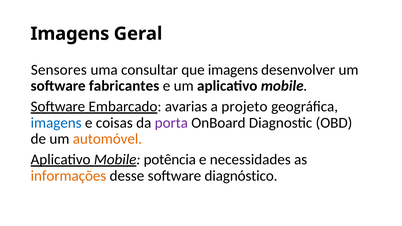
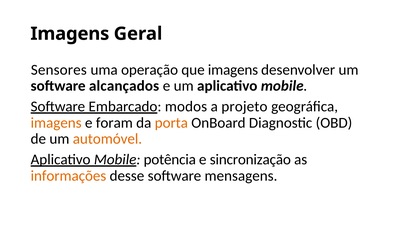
consultar: consultar -> operação (150, 70)
fabricantes: fabricantes -> alcançados (124, 86)
avarias: avarias -> modos (186, 107)
imagens colour: blue -> orange (56, 123)
coisas: coisas -> foram (114, 123)
porta colour: purple -> orange (171, 123)
necessidades: necessidades -> sincronização (250, 160)
diagnóstico: diagnóstico -> mensagens (241, 176)
